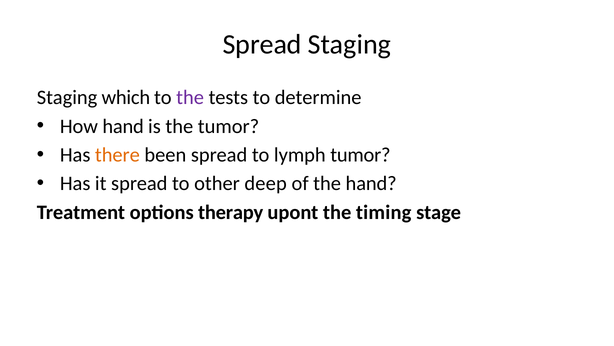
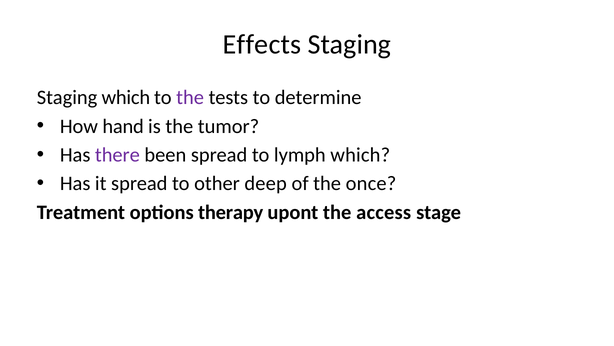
Spread: Spread -> Effects (262, 45)
there colour: orange -> purple (117, 155)
lymph tumor: tumor -> which (360, 155)
the hand: hand -> once (371, 183)
timing: timing -> access (384, 212)
